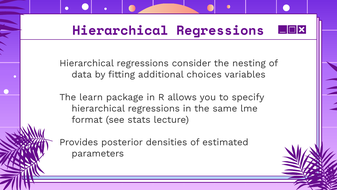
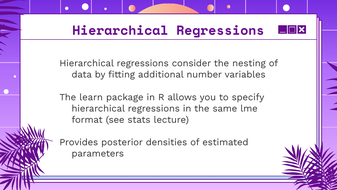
choices: choices -> number (204, 74)
